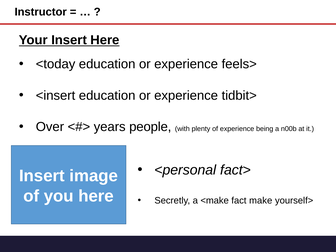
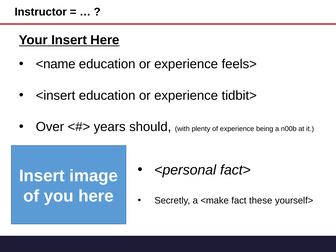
<today: <today -> <name (56, 64)
people: people -> should (150, 127)
make: make -> these (261, 201)
